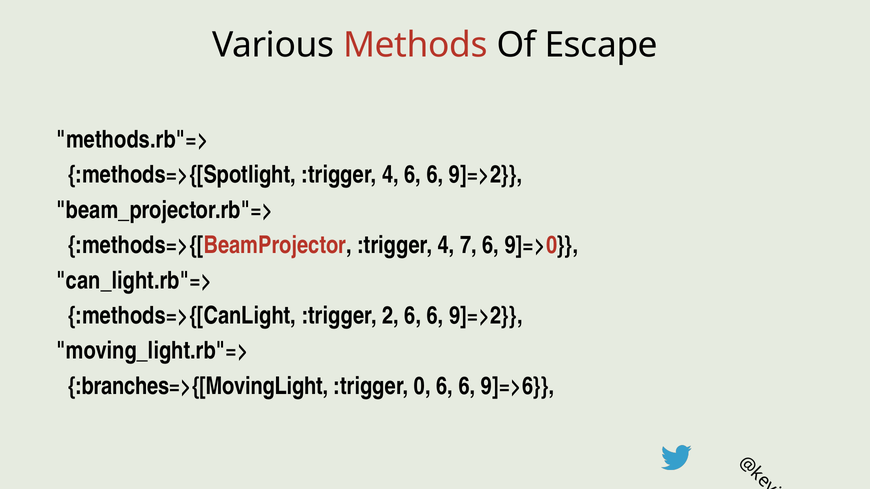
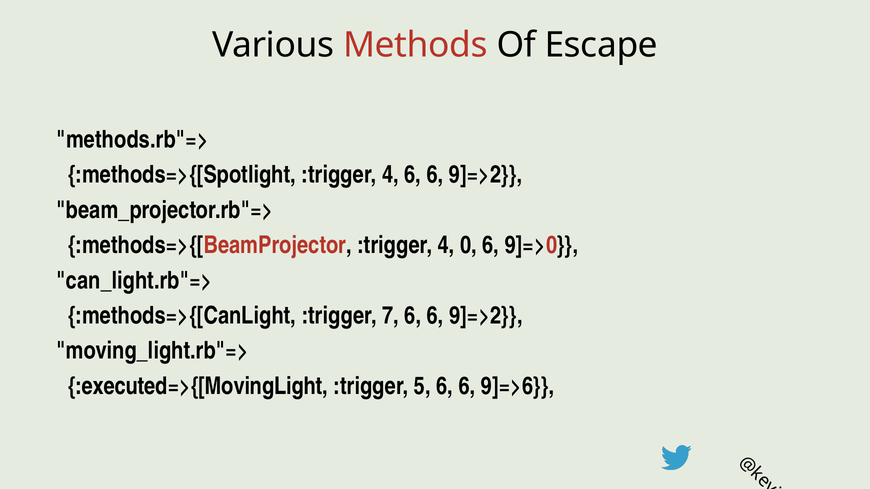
7: 7 -> 0 (468, 245)
2: 2 -> 7 (391, 316)
:branches=>{[MovingLight: :branches=>{[MovingLight -> :executed=>{[MovingLight (198, 386)
0: 0 -> 5 (422, 386)
